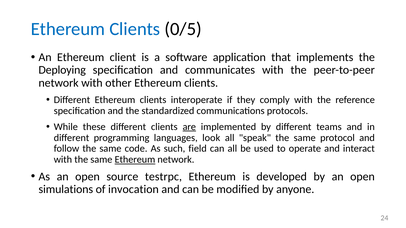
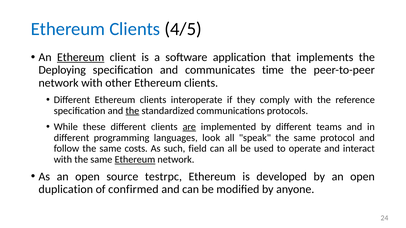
0/5: 0/5 -> 4/5 (183, 29)
Ethereum underline: none -> present (81, 57)
communicates with: with -> time (273, 70)
the underline: none -> present (132, 111)
code: code -> costs (136, 149)
simulations: simulations -> duplication (66, 190)
invocation: invocation -> confirmed (133, 190)
